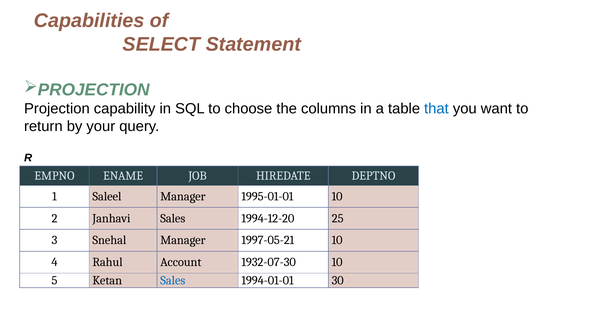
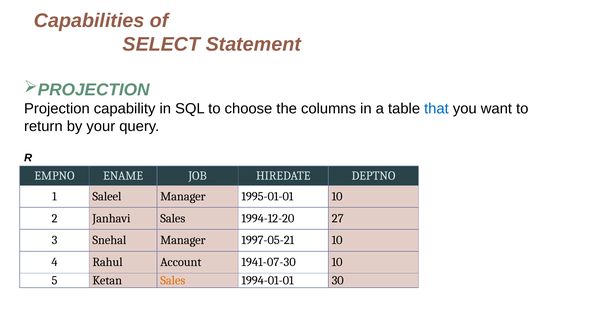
25: 25 -> 27 (338, 219)
1932-07-30: 1932-07-30 -> 1941-07-30 (269, 262)
Sales colour: blue -> orange (173, 281)
